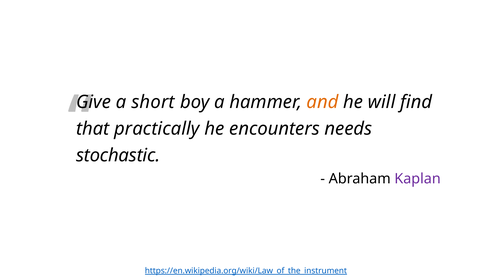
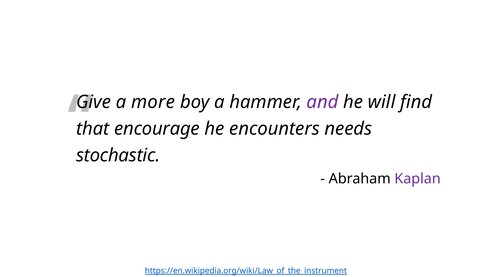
short: short -> more (153, 102)
and colour: orange -> purple (323, 102)
practically: practically -> encourage (157, 129)
